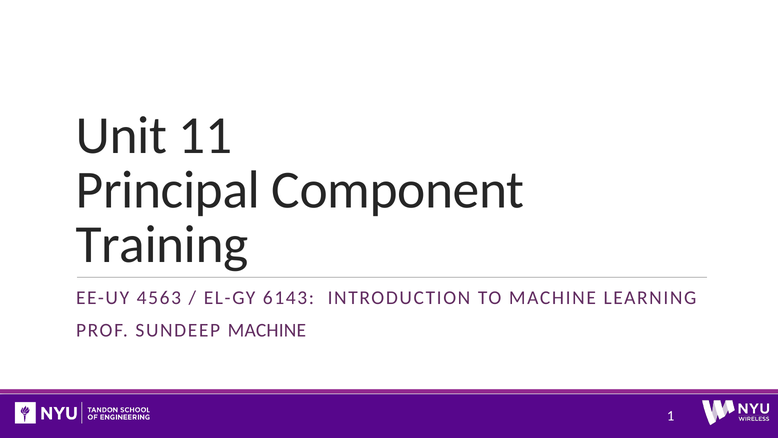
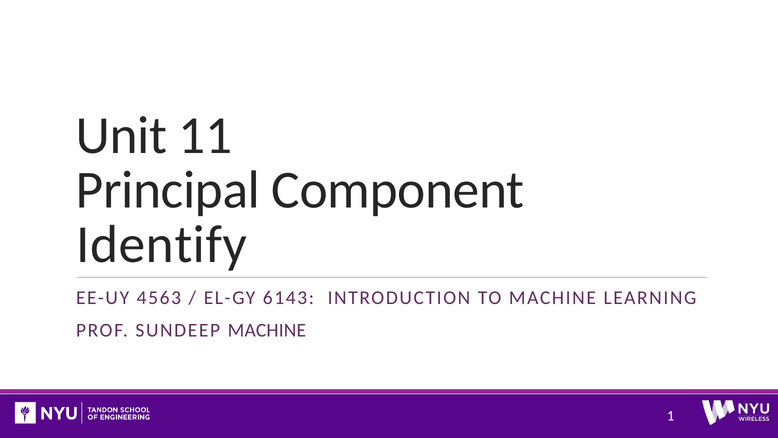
Training: Training -> Identify (162, 244)
